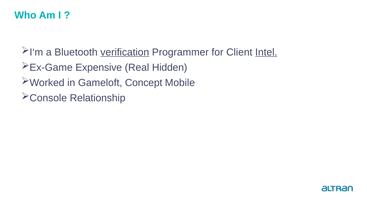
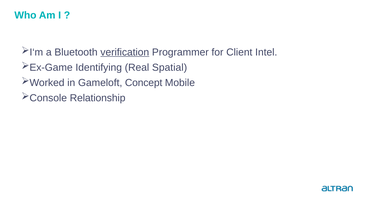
Intel underline: present -> none (266, 52)
Expensive: Expensive -> Identifying (99, 68)
Hidden: Hidden -> Spatial (170, 68)
